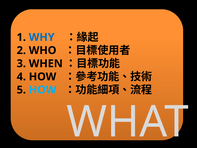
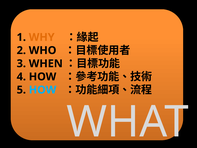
WHY colour: blue -> orange (42, 37)
